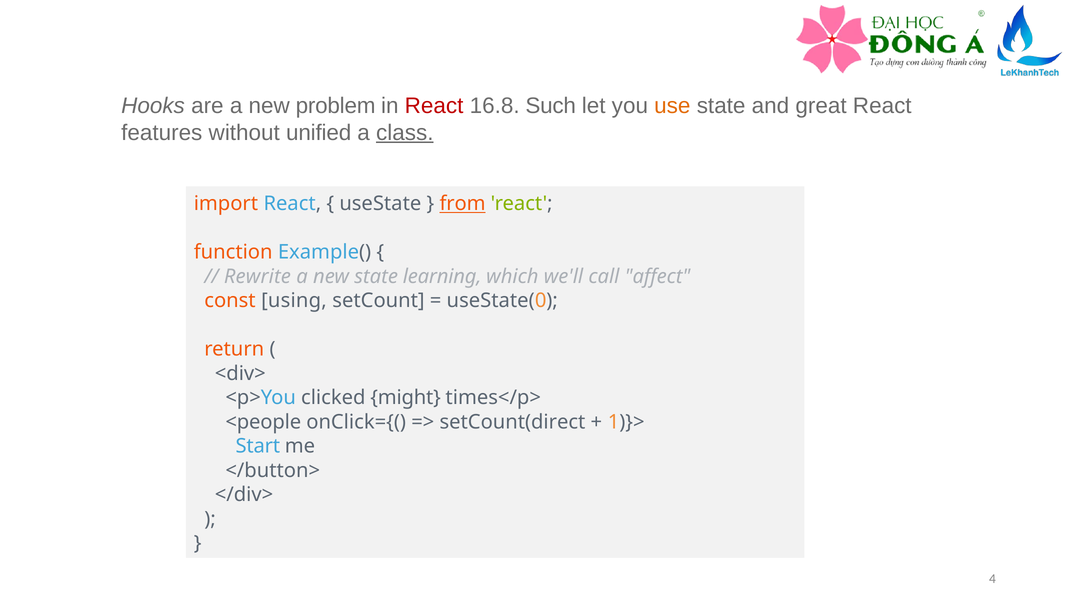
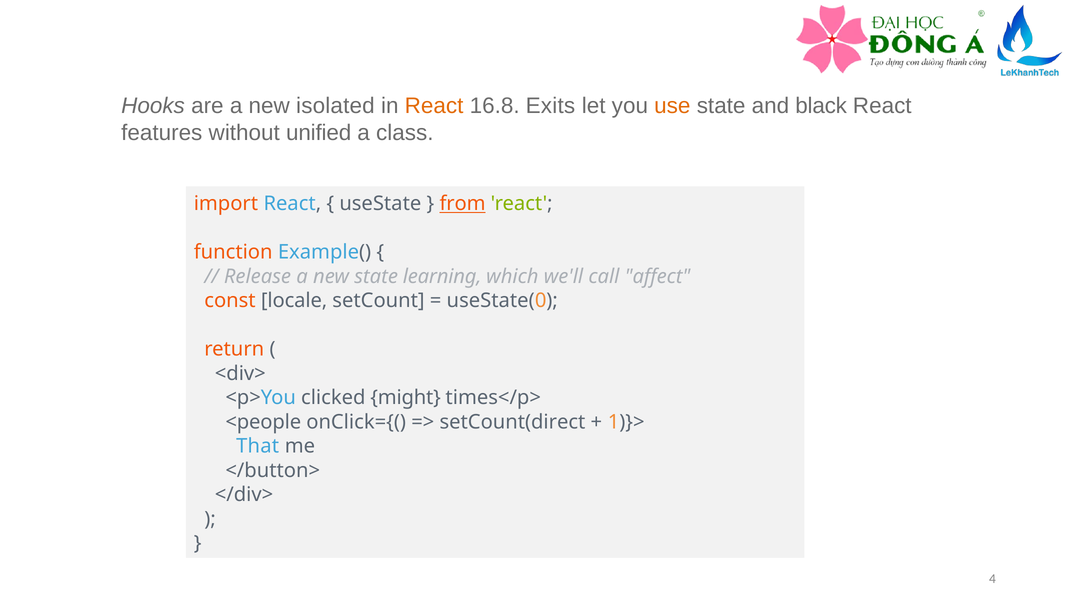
problem: problem -> isolated (335, 106)
React colour: red -> orange (434, 106)
Such: Such -> Exits (550, 106)
great: great -> black (821, 106)
class underline: present -> none (405, 133)
Rewrite: Rewrite -> Release (257, 277)
using: using -> locale (294, 301)
Start: Start -> That (258, 446)
